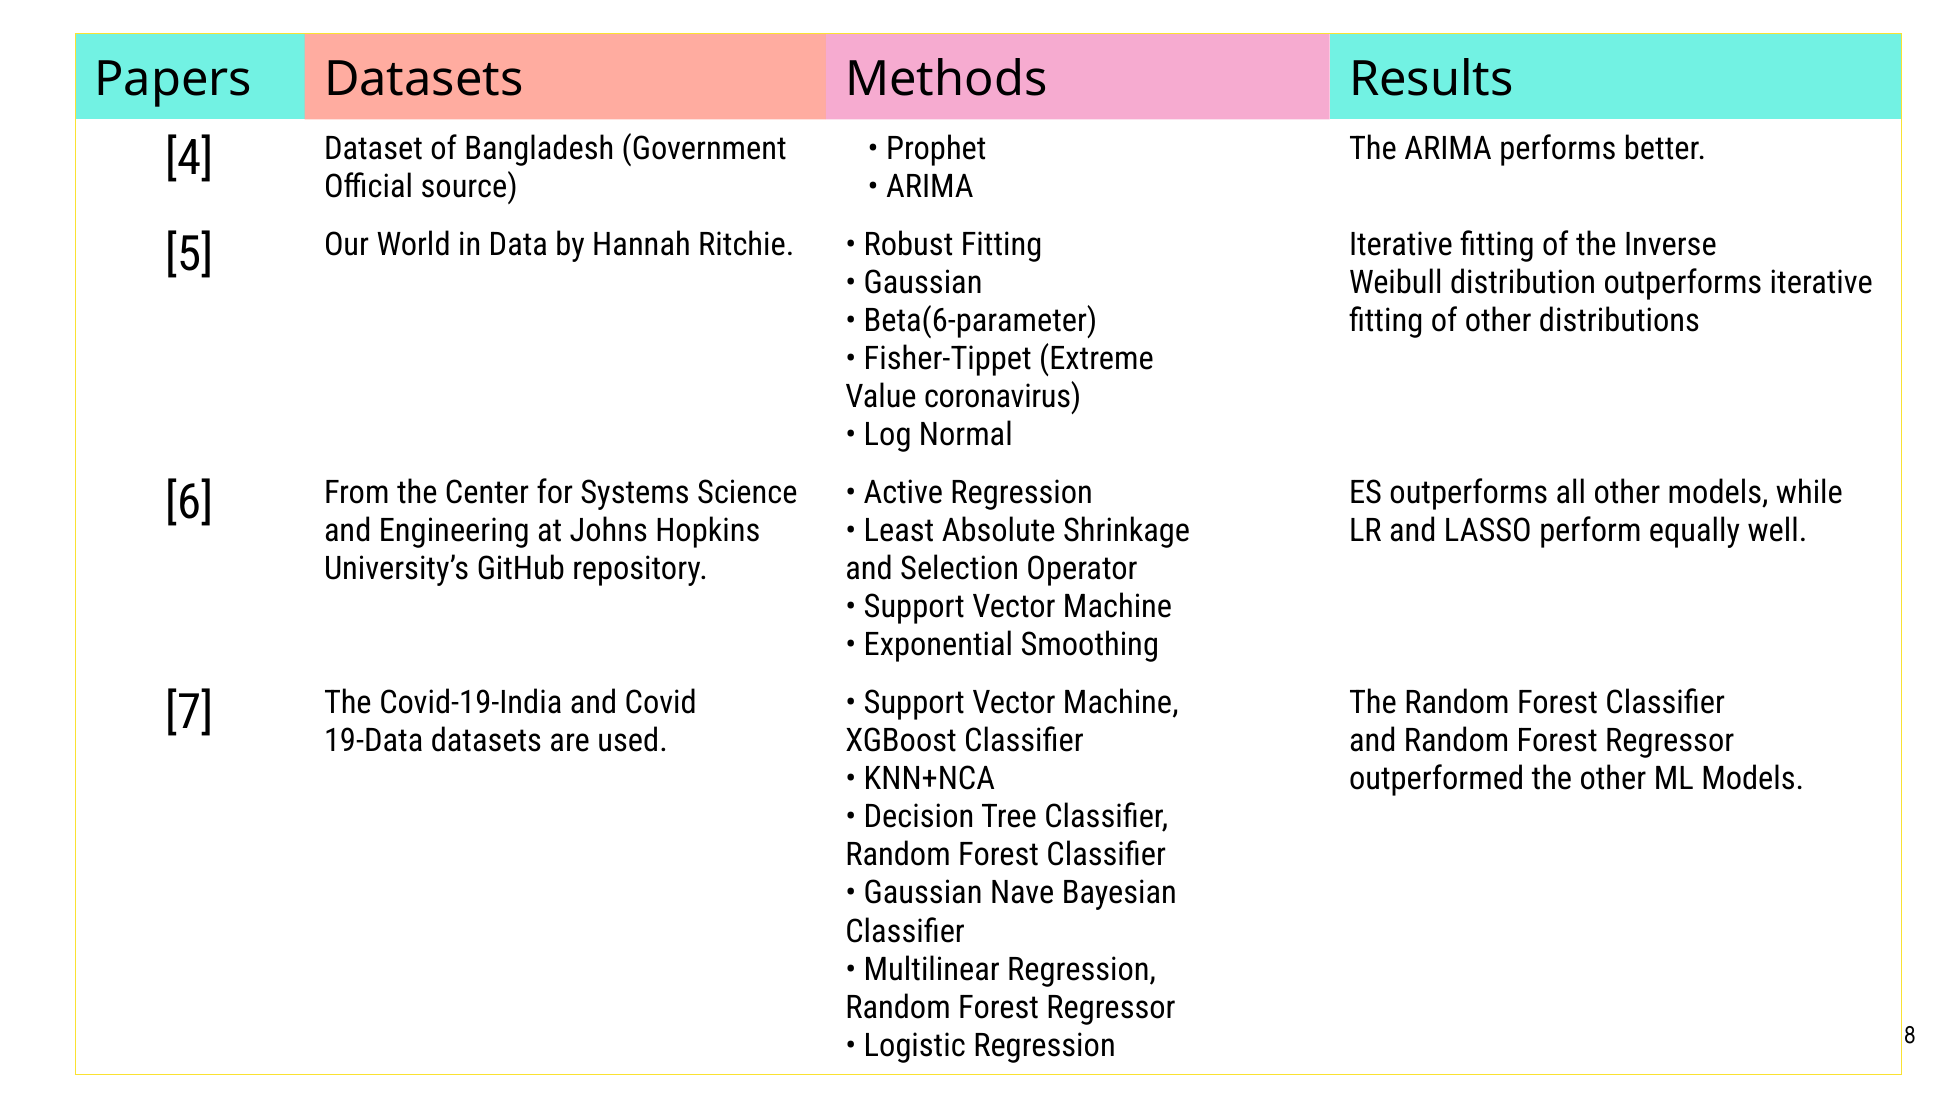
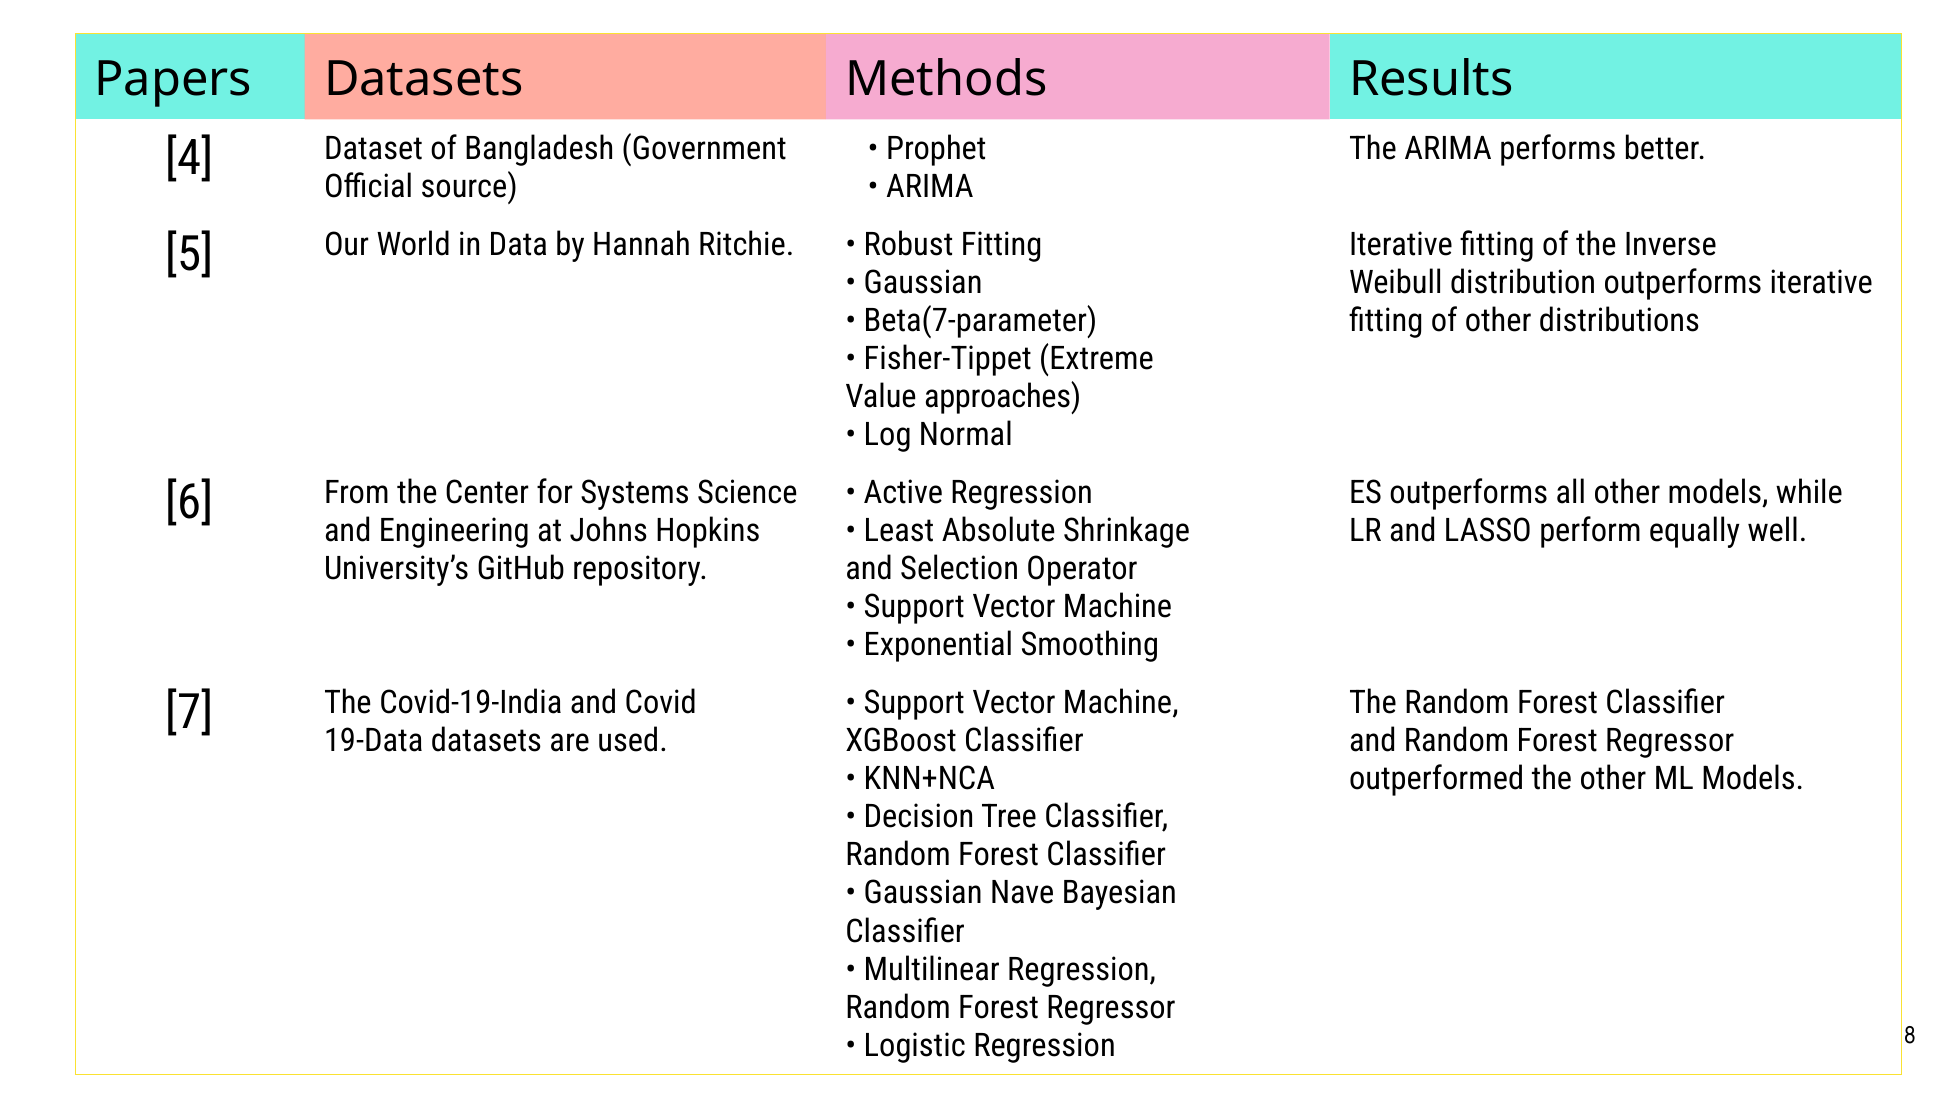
Beta(6-parameter: Beta(6-parameter -> Beta(7-parameter (980, 321)
coronavirus: coronavirus -> approaches (1003, 397)
